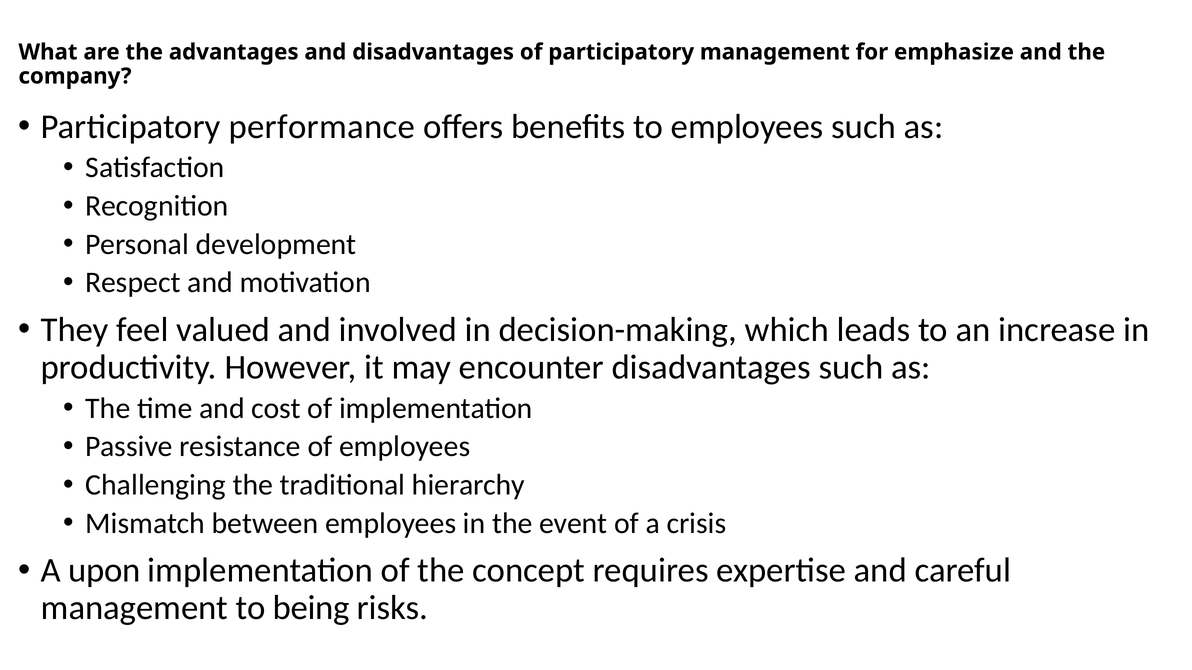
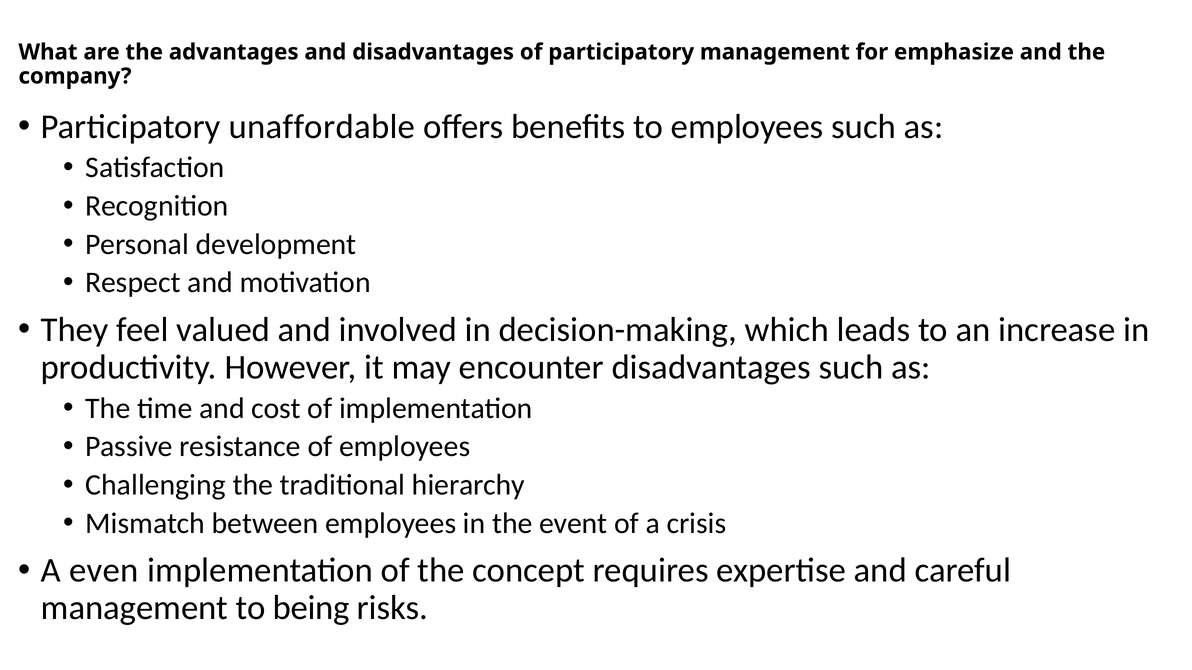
performance: performance -> unaffordable (322, 127)
upon: upon -> even (104, 571)
